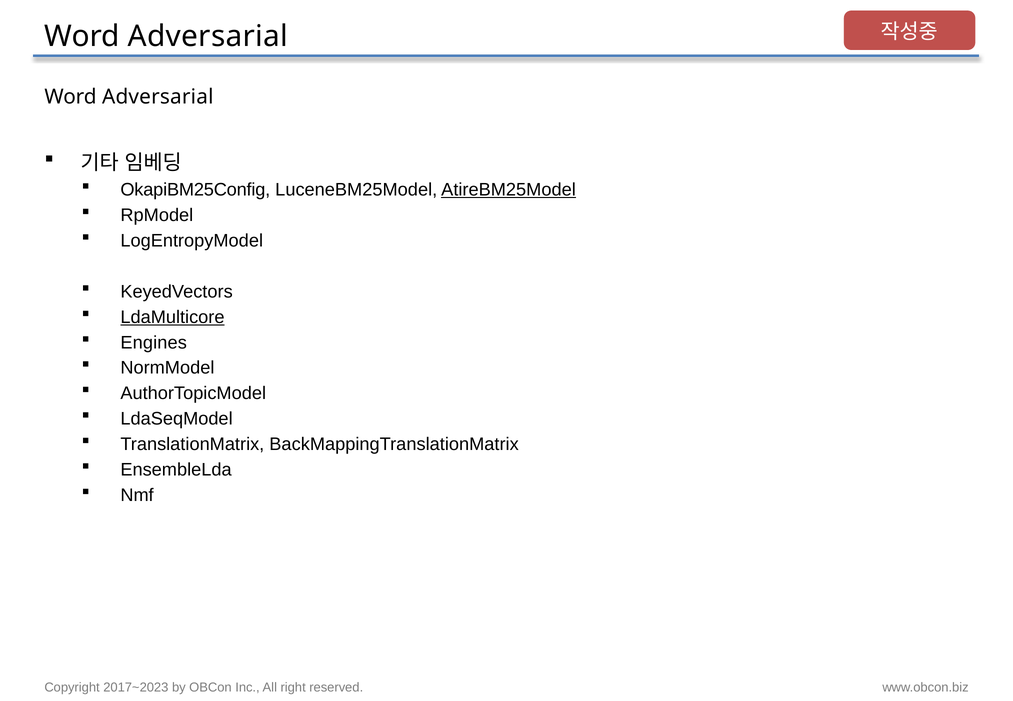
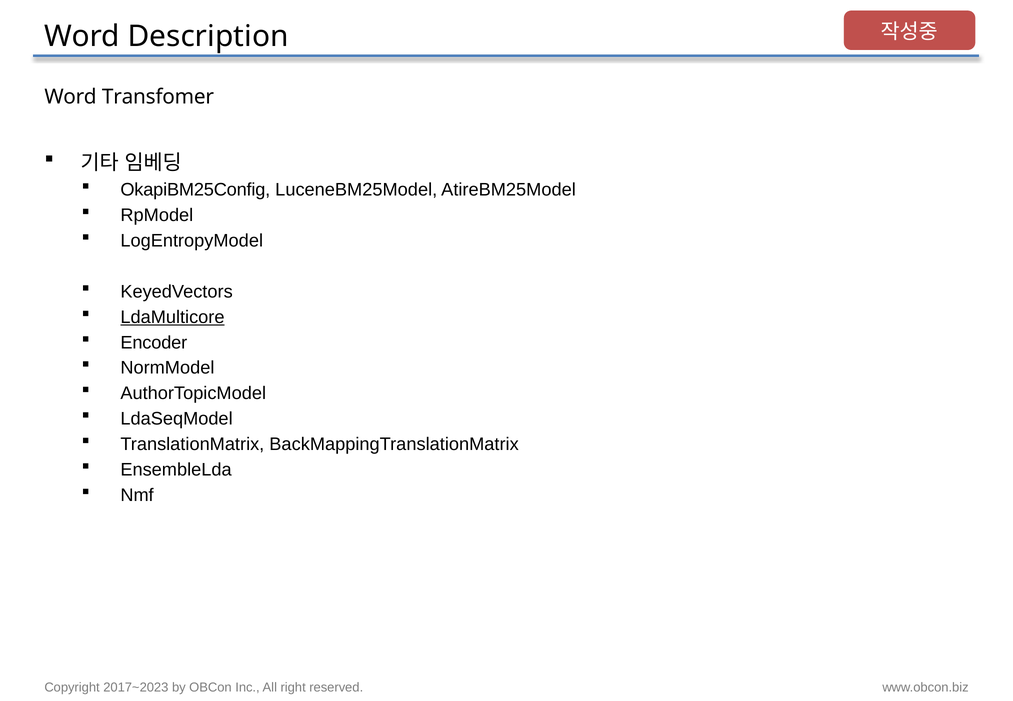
Adversarial: Adversarial -> Description (208, 37)
Adversarial: Adversarial -> Transfomer (158, 97)
AtireBM25Model underline: present -> none (509, 190)
Engines: Engines -> Encoder (154, 343)
